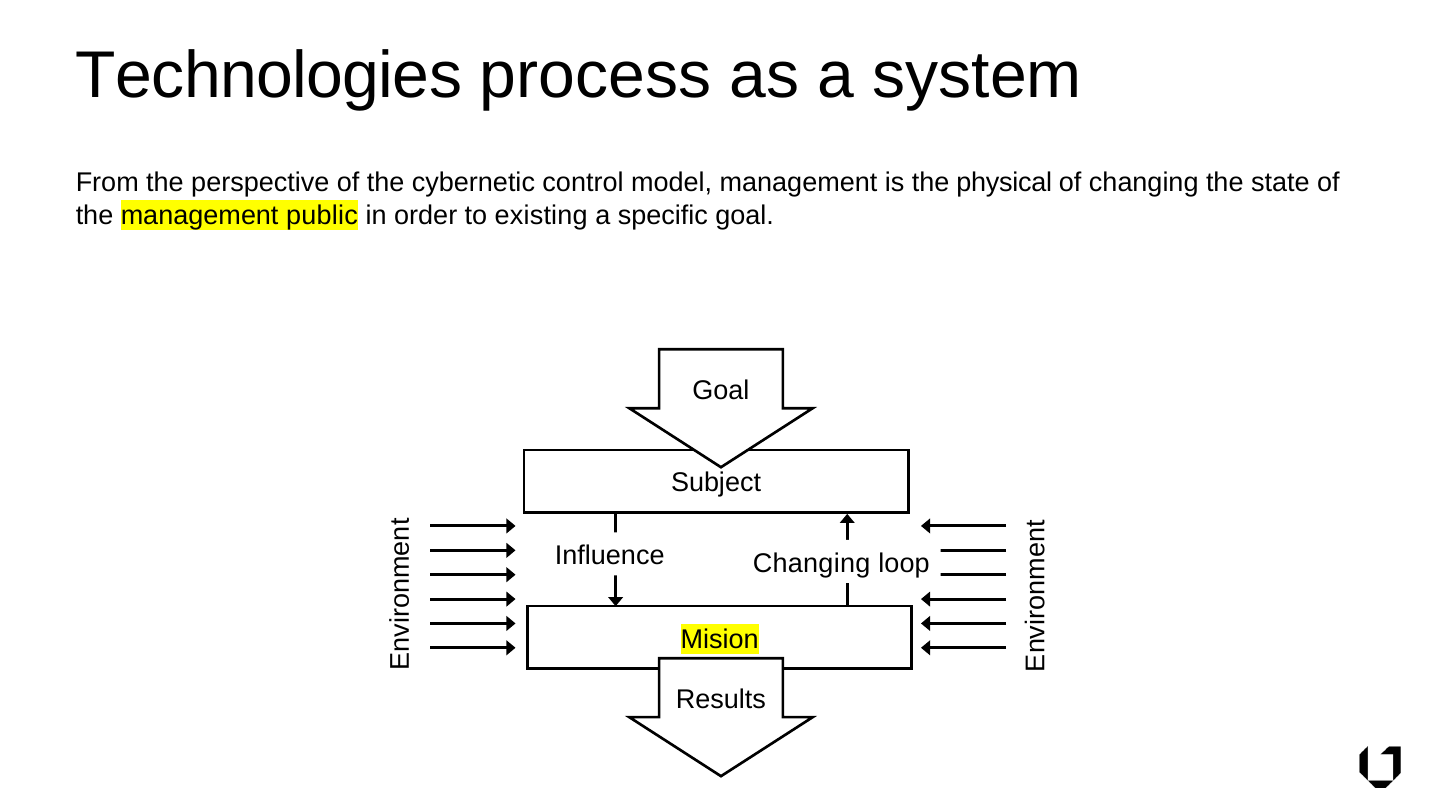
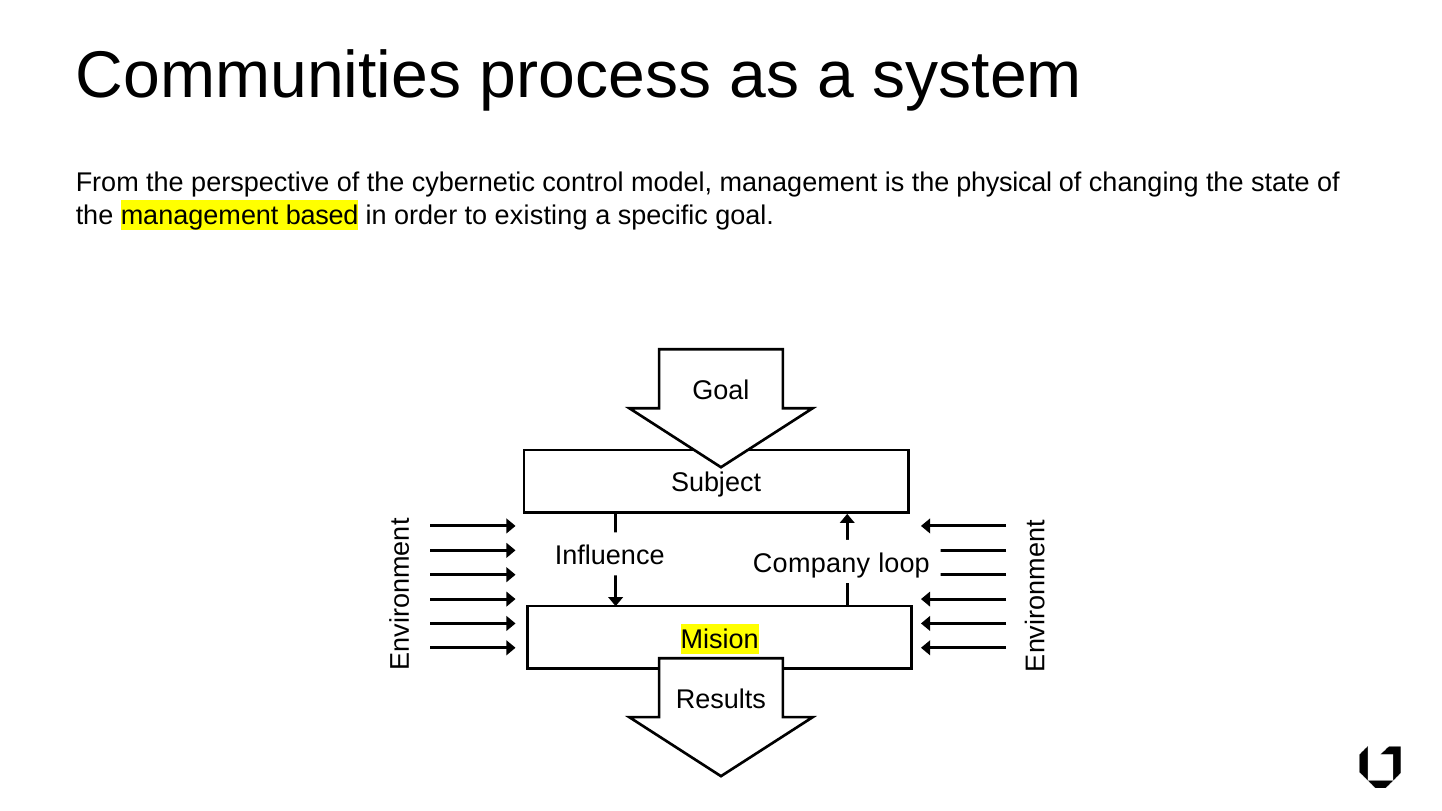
Technologies: Technologies -> Communities (269, 76)
public: public -> based (322, 216)
Influence Changing: Changing -> Company (812, 563)
